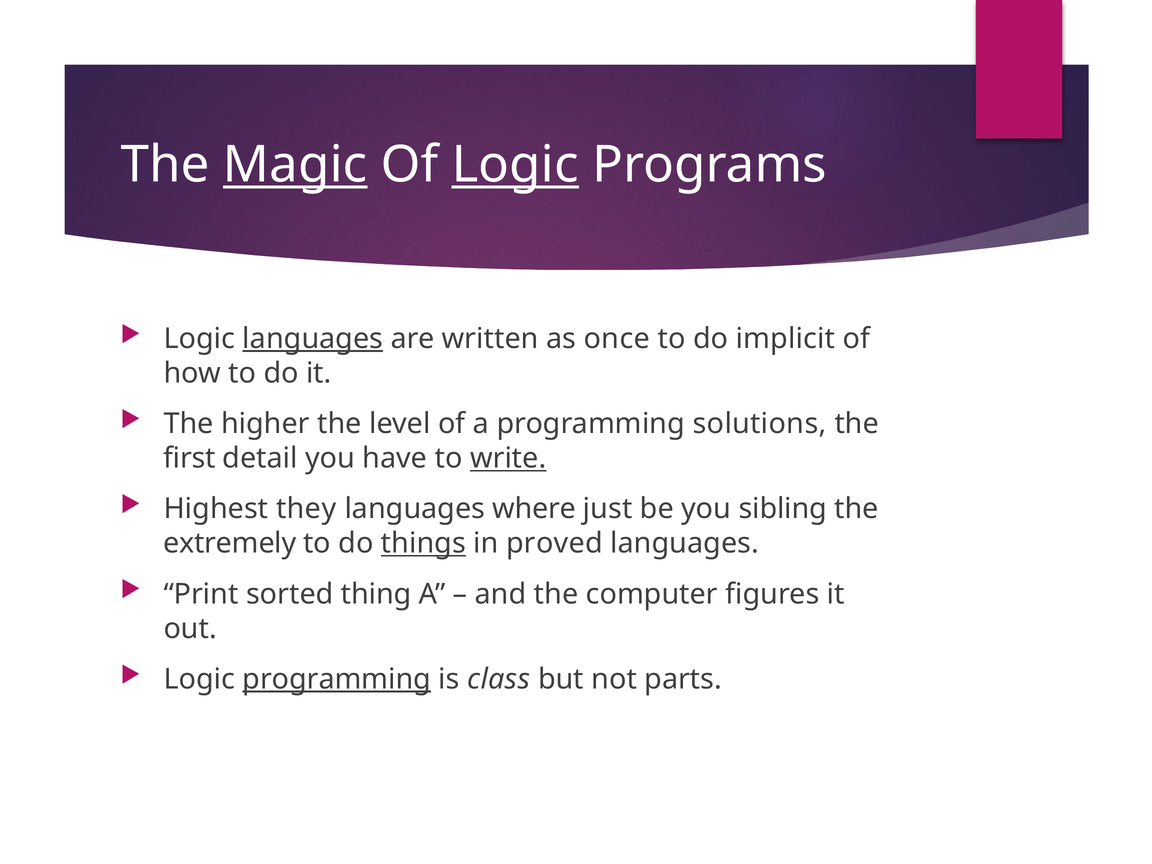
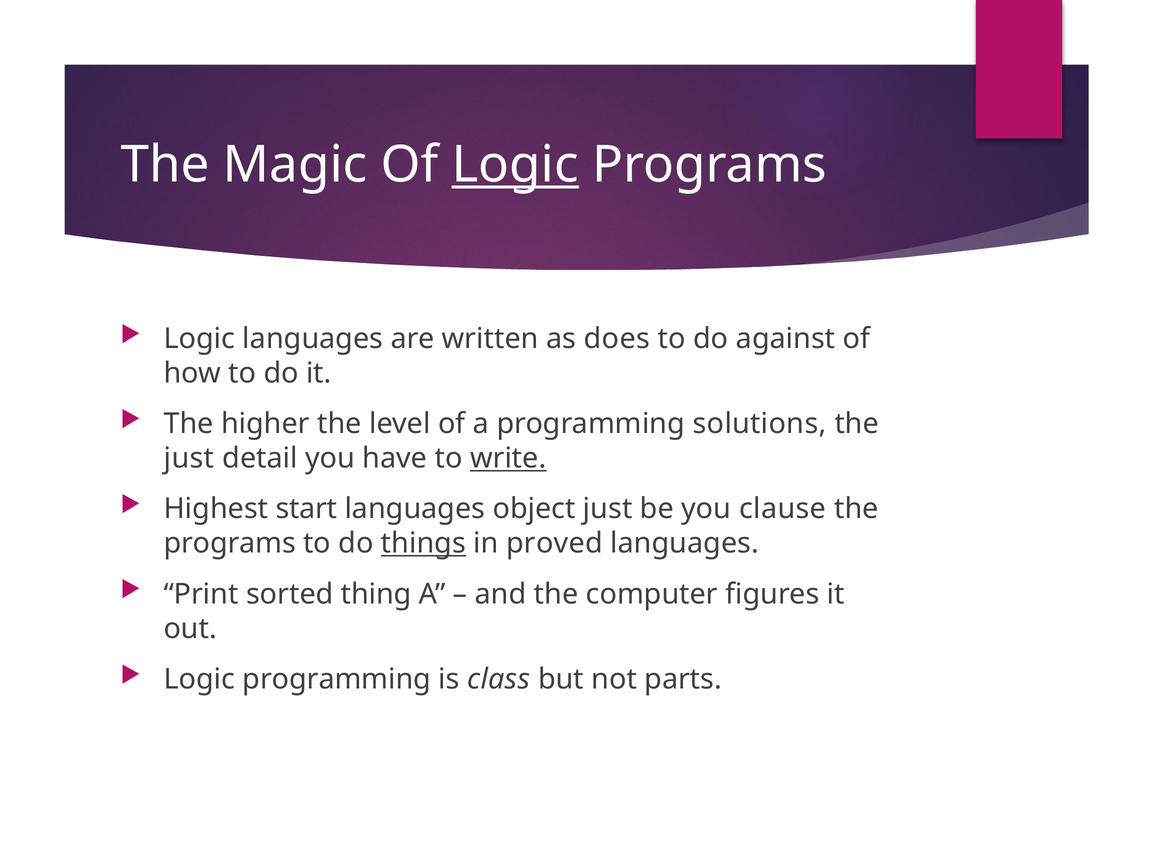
Magic underline: present -> none (295, 165)
languages underline: present -> none (313, 339)
once: once -> does (617, 339)
implicit: implicit -> against (786, 339)
first: first -> just (189, 458)
they: they -> start (306, 509)
where: where -> object (534, 509)
sibling: sibling -> clause (783, 509)
extremely: extremely -> programs (230, 543)
programming underline: present -> none (337, 679)
